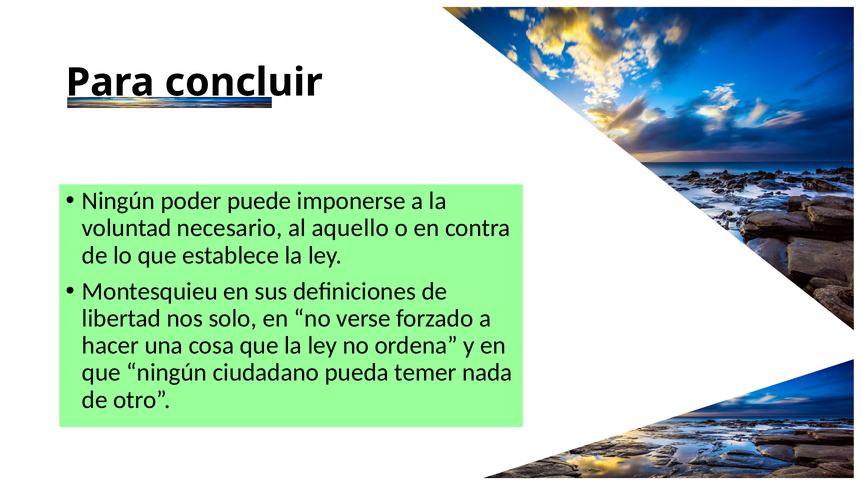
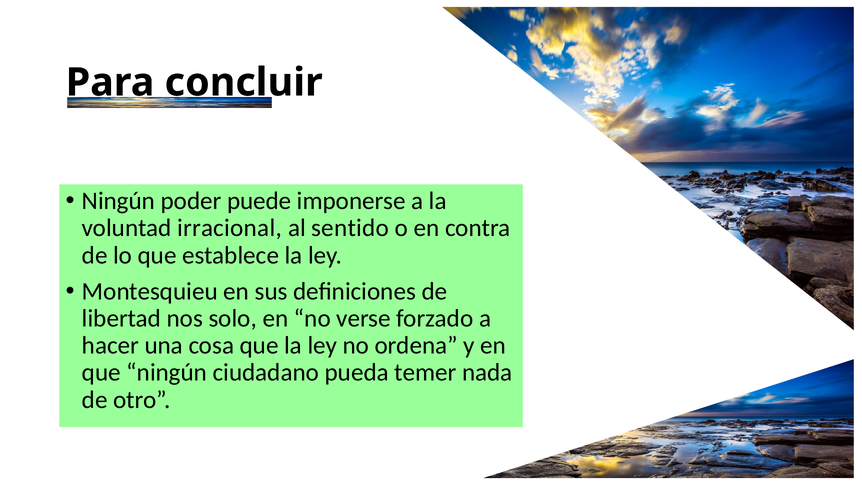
necesario: necesario -> irracional (230, 228)
aquello: aquello -> sentido (350, 228)
